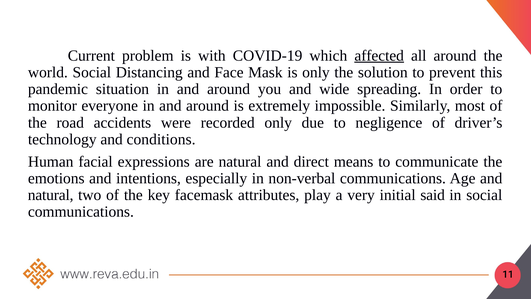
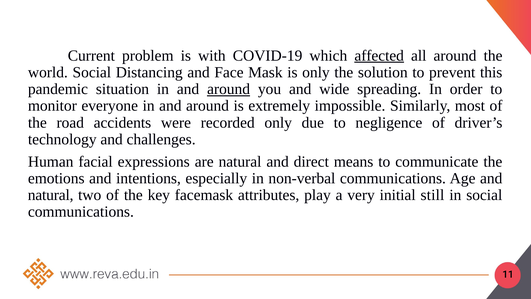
around underline: none -> present (229, 89)
conditions: conditions -> challenges (161, 139)
said: said -> still (432, 195)
